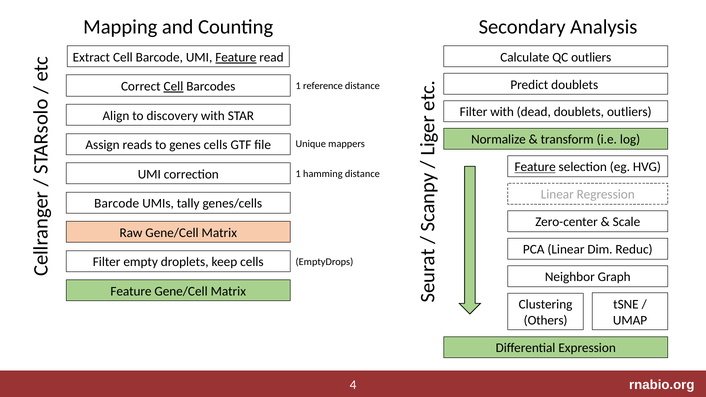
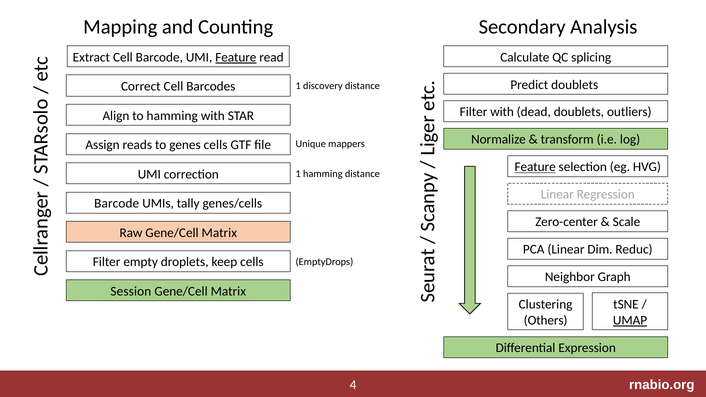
QC outliers: outliers -> splicing (591, 57)
Cell underline: present -> none (173, 86)
reference: reference -> discovery (323, 86)
to discovery: discovery -> hamming (172, 116)
Feature: Feature -> Session (131, 291)
UMAP underline: none -> present (630, 320)
